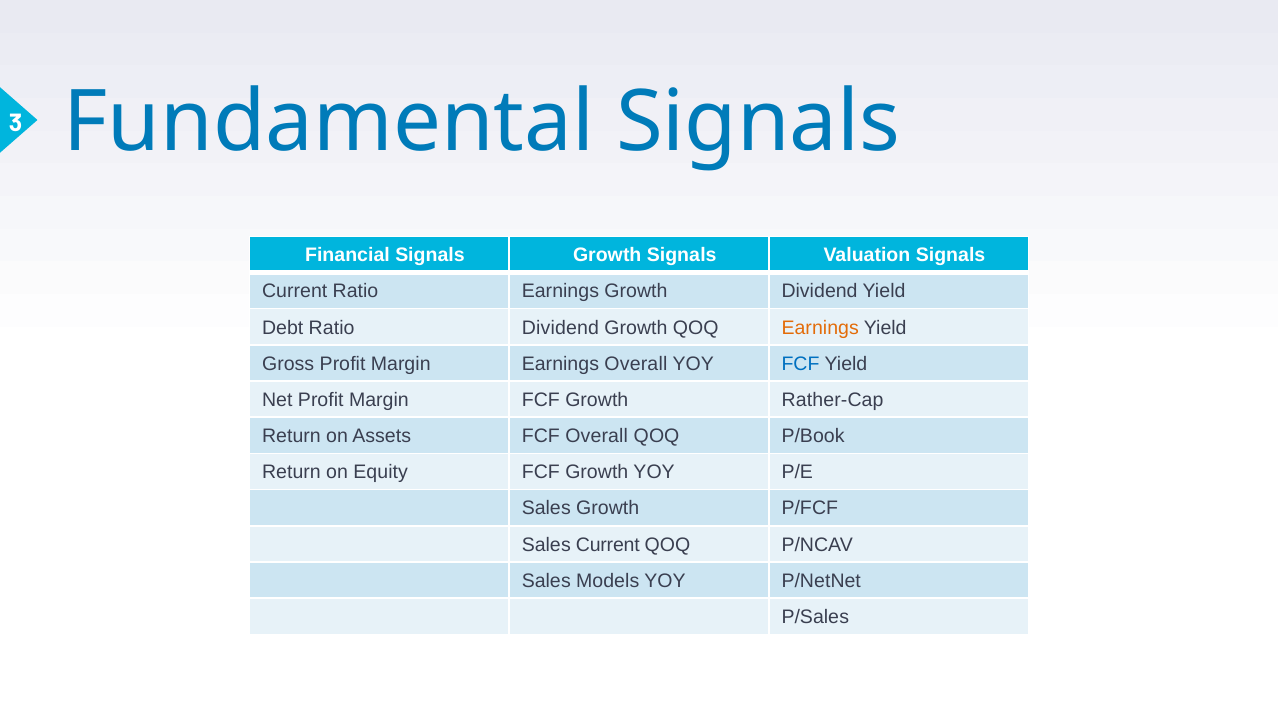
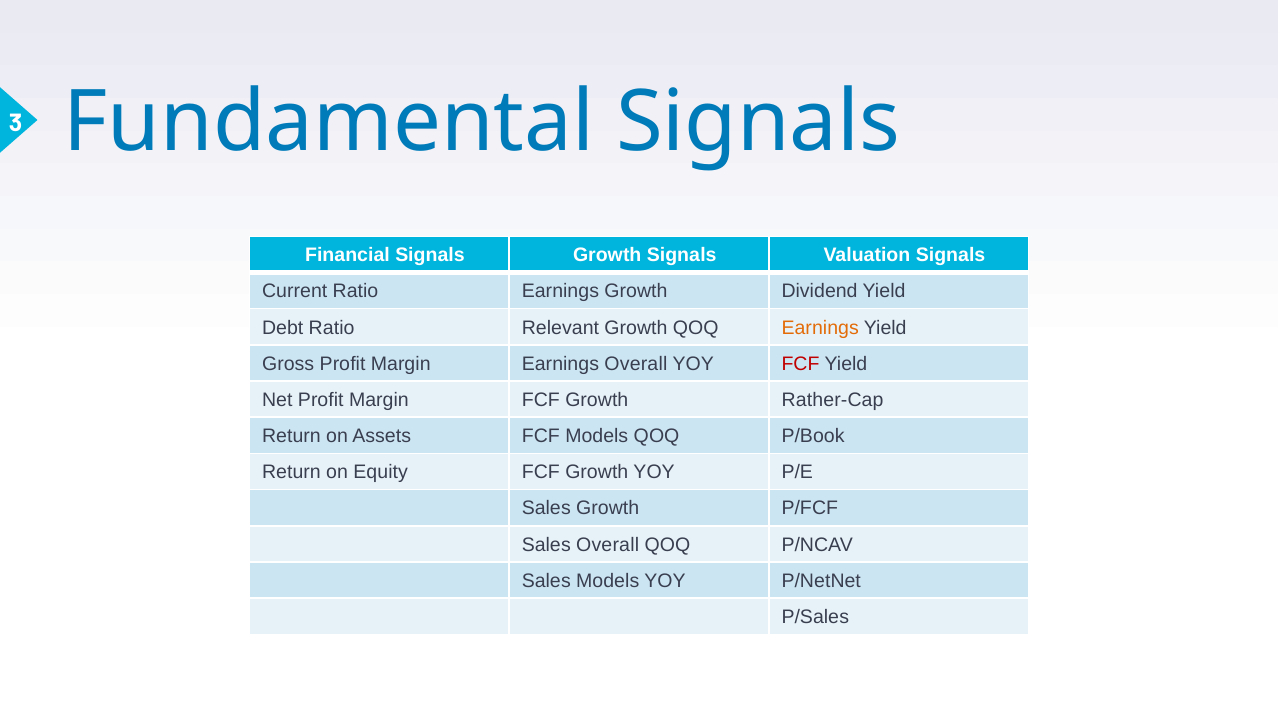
Ratio Dividend: Dividend -> Relevant (560, 328)
FCF colour: blue -> red (801, 364)
FCF Overall: Overall -> Models (597, 436)
Sales Current: Current -> Overall (608, 545)
